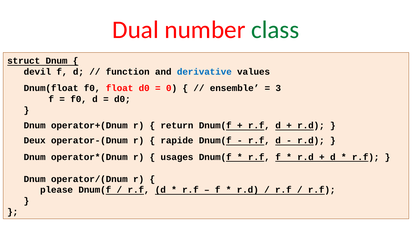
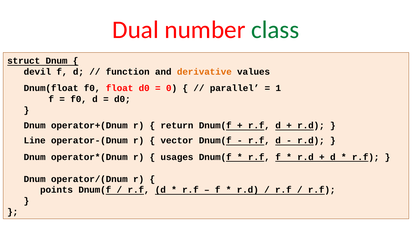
derivative colour: blue -> orange (204, 72)
ensemble: ensemble -> parallel (235, 88)
3: 3 -> 1 (278, 88)
Deux: Deux -> Line (35, 140)
rapide: rapide -> vector (177, 140)
please: please -> points (57, 190)
